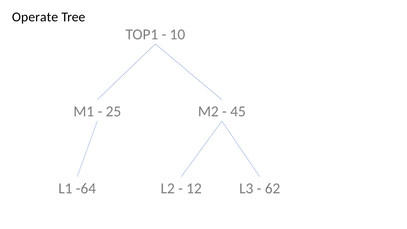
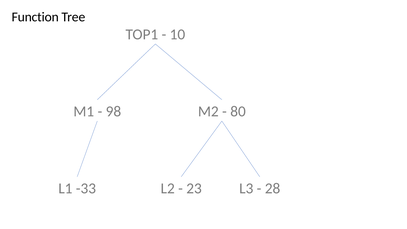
Operate: Operate -> Function (35, 17)
25: 25 -> 98 (113, 111)
45: 45 -> 80 (238, 111)
-64: -64 -> -33 (86, 188)
12: 12 -> 23 (194, 188)
62: 62 -> 28 (273, 188)
